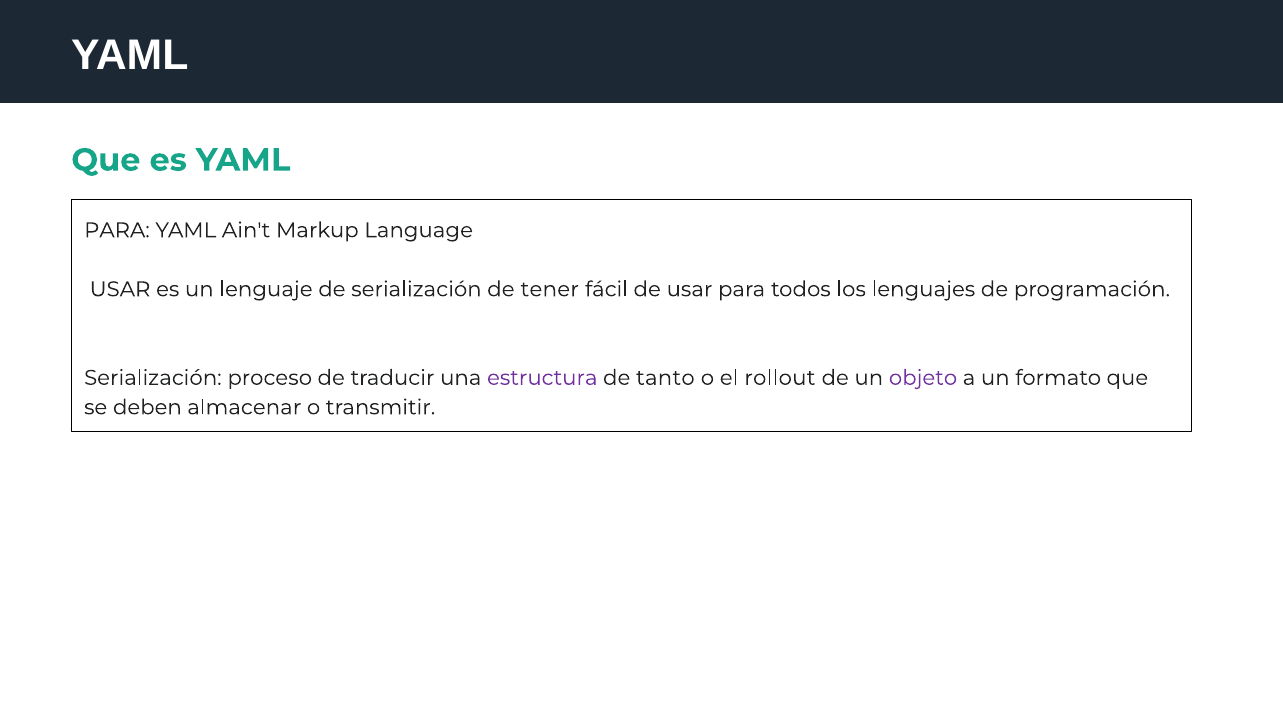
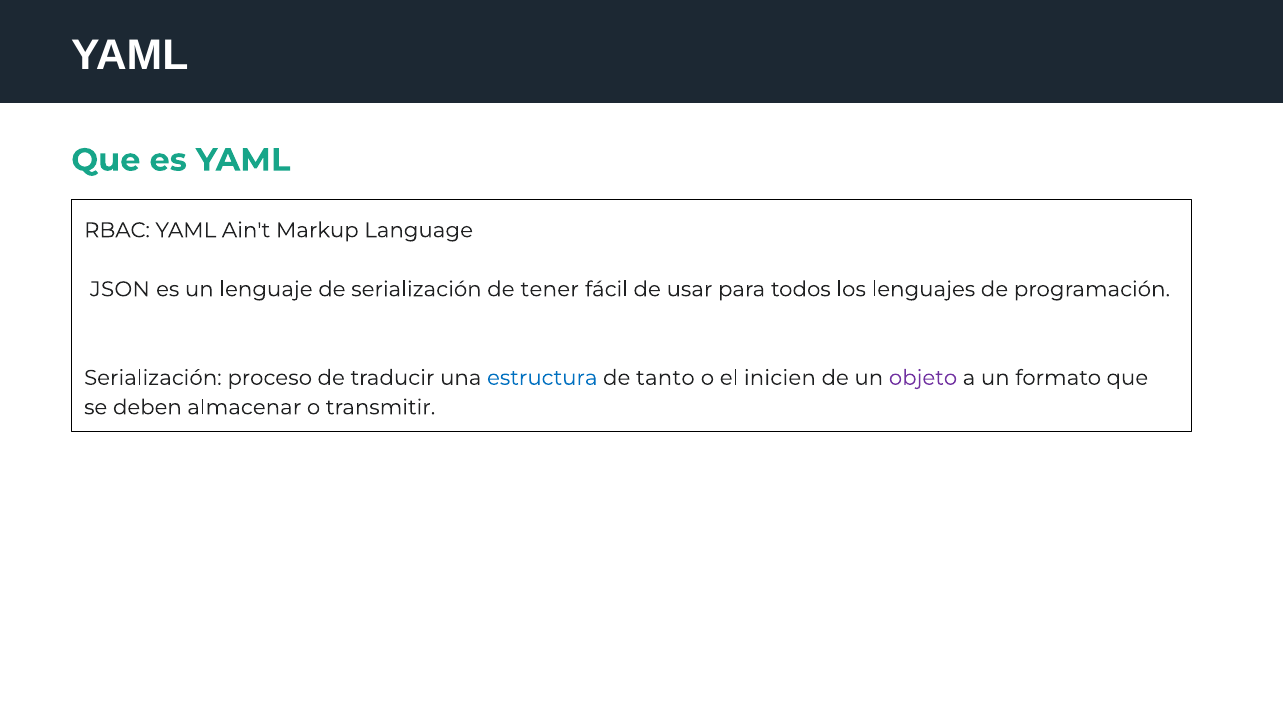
PARA: PARA -> RBAC (117, 230)
USAR: USAR -> JSON (120, 289)
estructura colour: purple -> blue (542, 378)
rollout: rollout -> inicien (780, 378)
